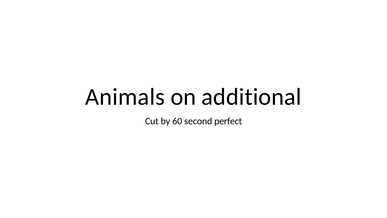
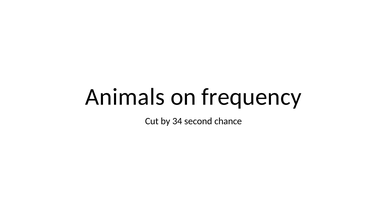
additional: additional -> frequency (252, 97)
60: 60 -> 34 (177, 121)
perfect: perfect -> chance (228, 121)
